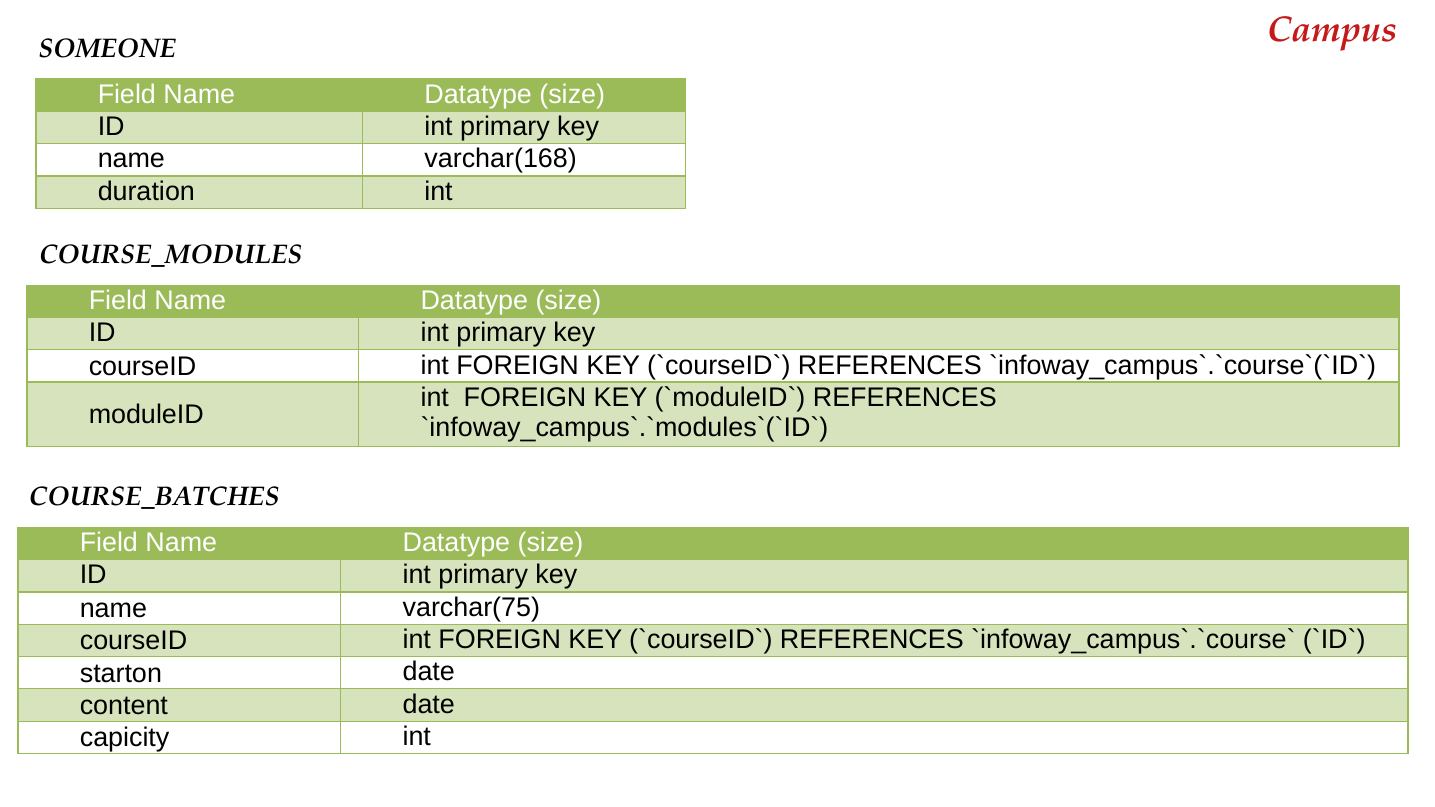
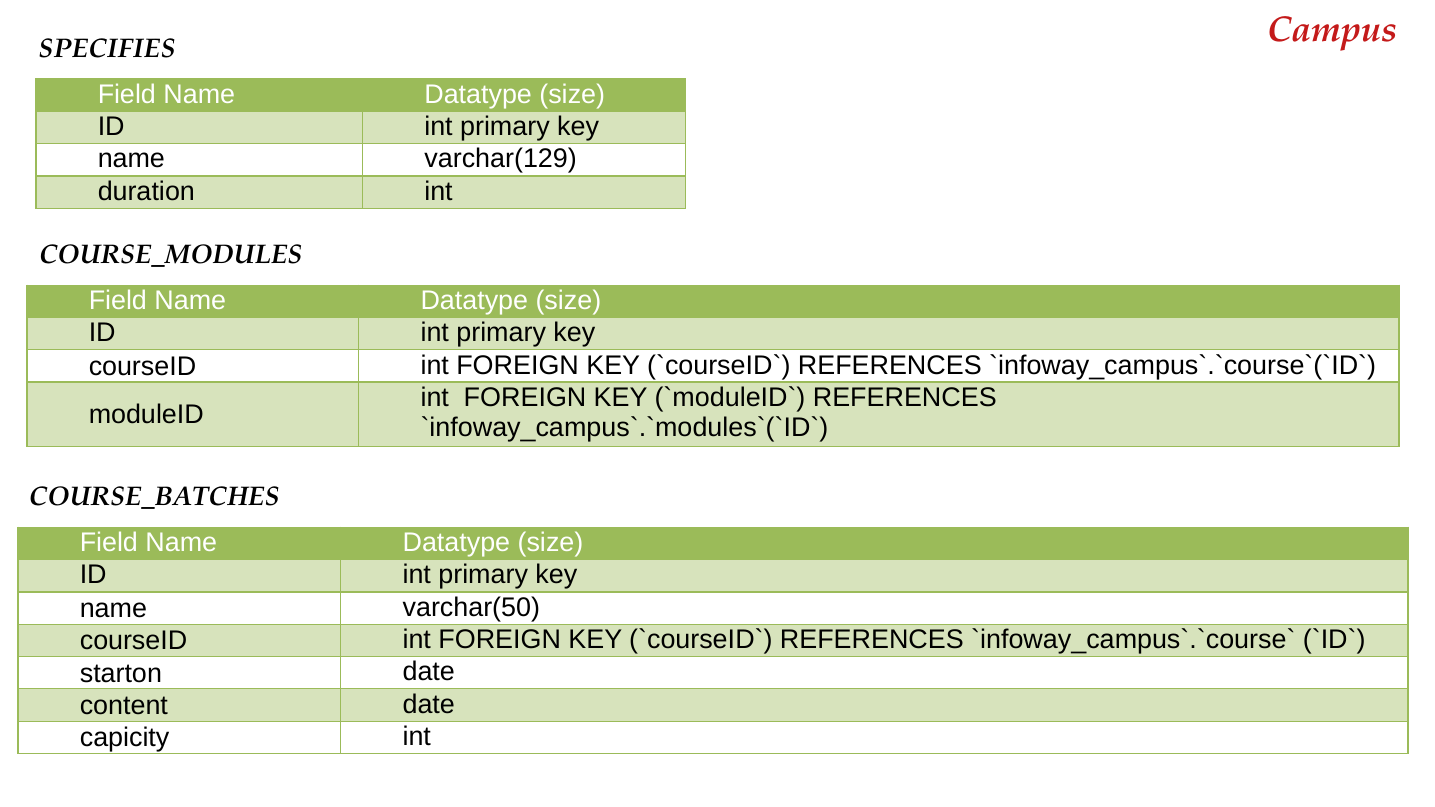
SOMEONE: SOMEONE -> SPECIFIES (107, 48)
varchar(168: varchar(168 -> varchar(129 (501, 159)
varchar(75: varchar(75 -> varchar(50 (471, 608)
